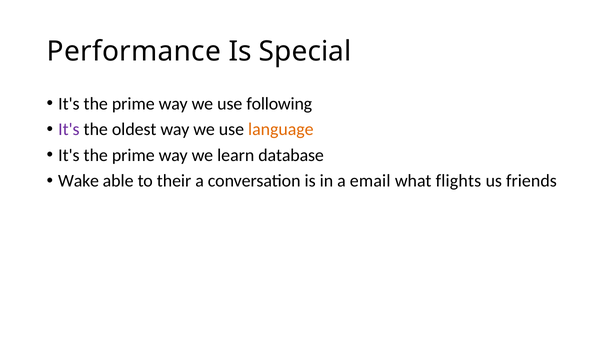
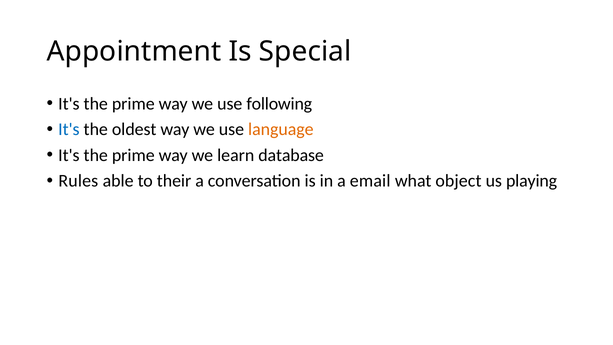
Performance: Performance -> Appointment (134, 51)
It's colour: purple -> blue (69, 129)
Wake: Wake -> Rules (78, 181)
flights: flights -> object (458, 181)
friends: friends -> playing (532, 181)
